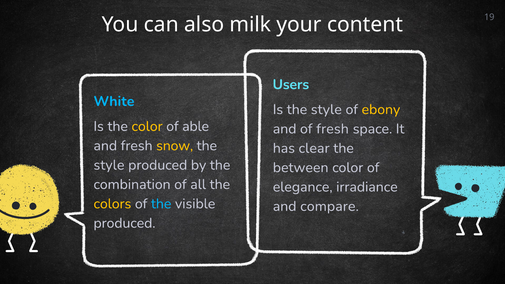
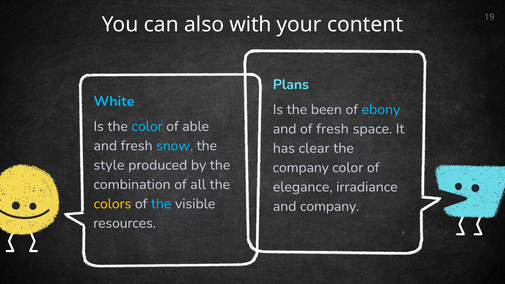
milk: milk -> with (250, 25)
Users: Users -> Plans (291, 84)
Is the style: style -> been (326, 109)
ebony colour: yellow -> light blue (381, 109)
color colour: yellow -> light blue (147, 126)
snow colour: yellow -> light blue (175, 146)
between: between -> company (301, 168)
and compare: compare -> company (330, 206)
produced: produced -> resources (125, 223)
